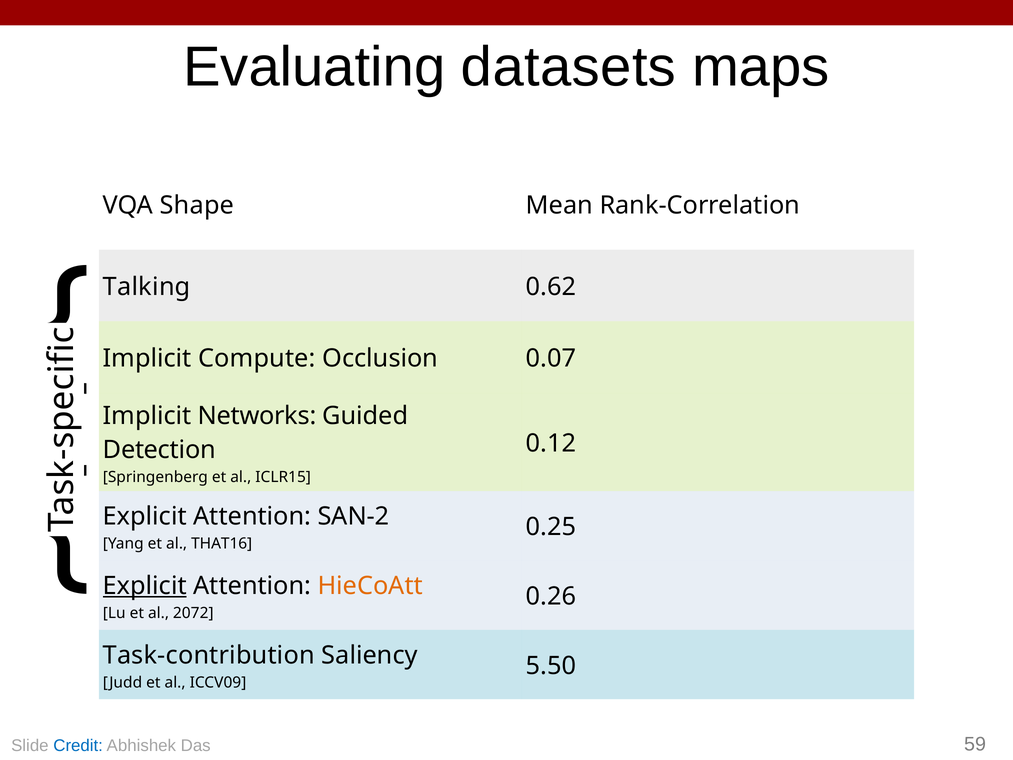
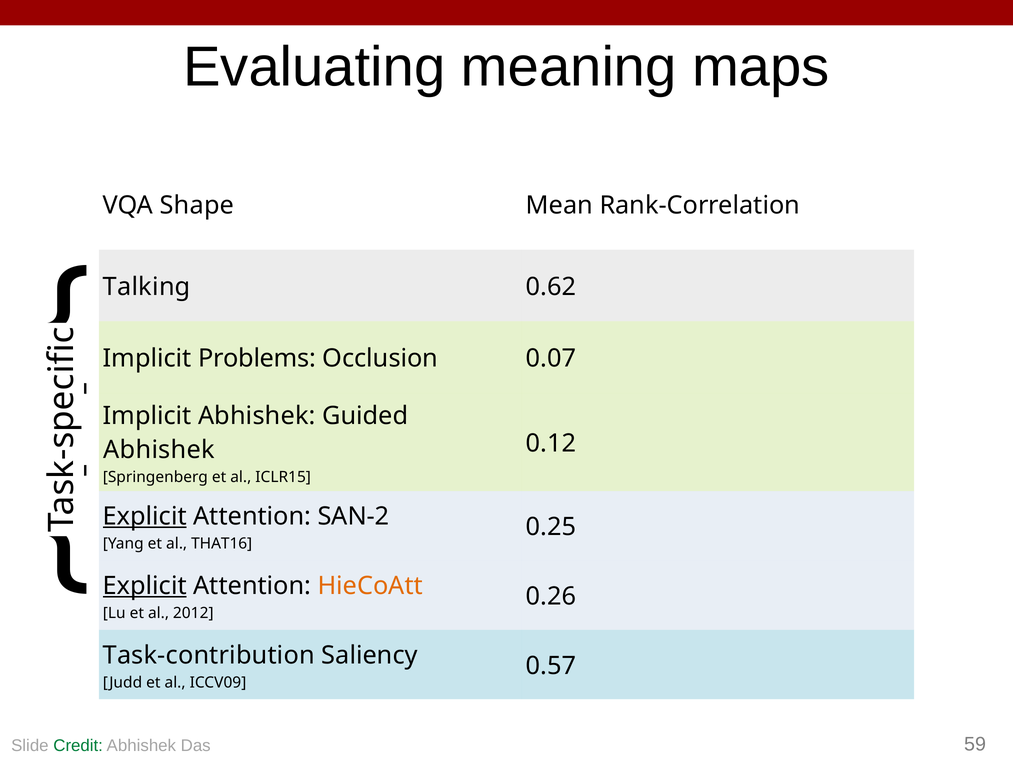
datasets: datasets -> meaning (569, 67)
Compute: Compute -> Problems (257, 358)
Implicit Networks: Networks -> Abhishek (257, 416)
Detection: Detection -> Abhishek (159, 450)
Explicit underline: none -> present (145, 516)
2072: 2072 -> 2012 (193, 613)
5.50: 5.50 -> 0.57 (551, 666)
Credit colour: blue -> green (78, 745)
